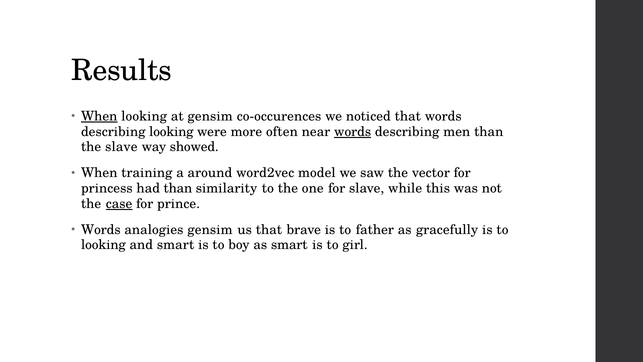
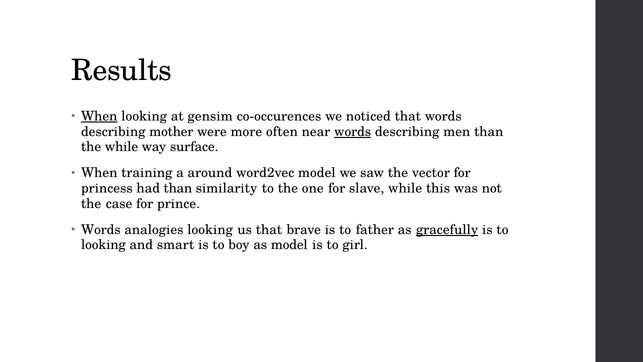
describing looking: looking -> mother (171, 131)
the slave: slave -> while (121, 147)
showed: showed -> surface (194, 147)
case underline: present -> none (119, 203)
analogies gensim: gensim -> looking (210, 229)
gracefully underline: none -> present (447, 229)
as smart: smart -> model (289, 245)
